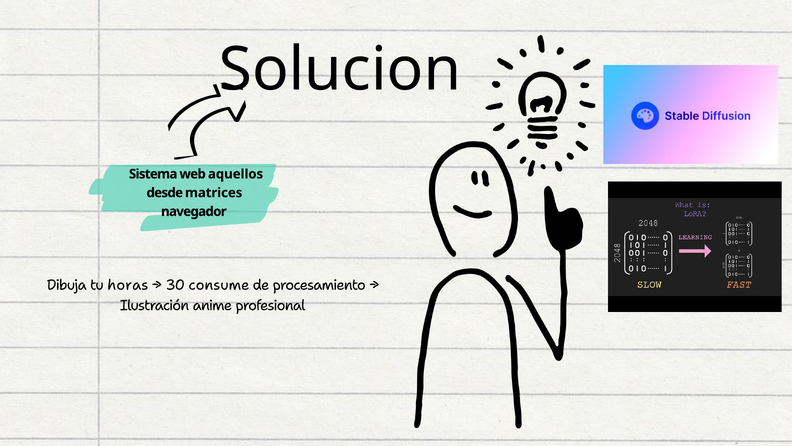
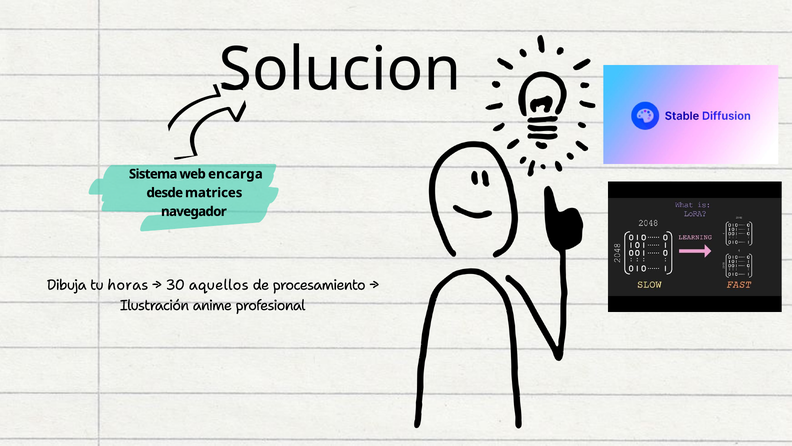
aquellos: aquellos -> encarga (235, 174)
consume: consume -> aquellos (219, 285)
